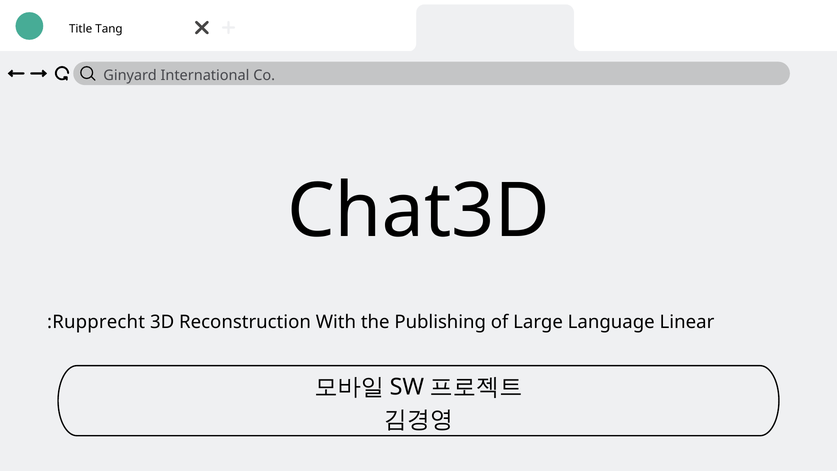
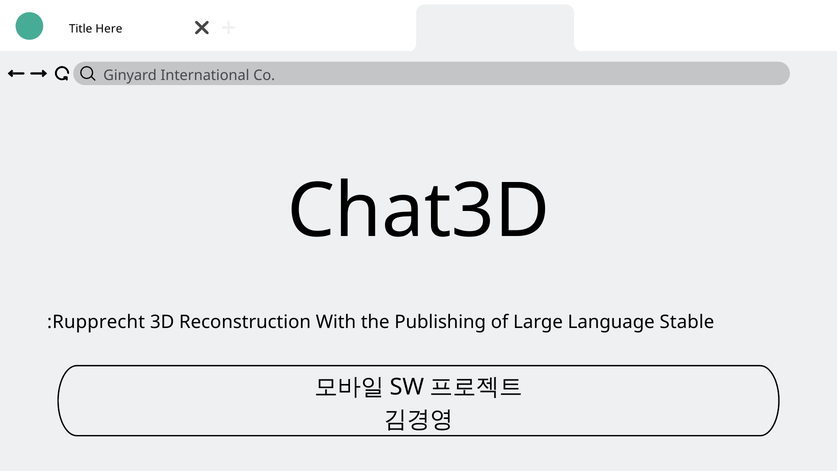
Tang: Tang -> Here (109, 29)
Linear: Linear -> Stable (687, 322)
